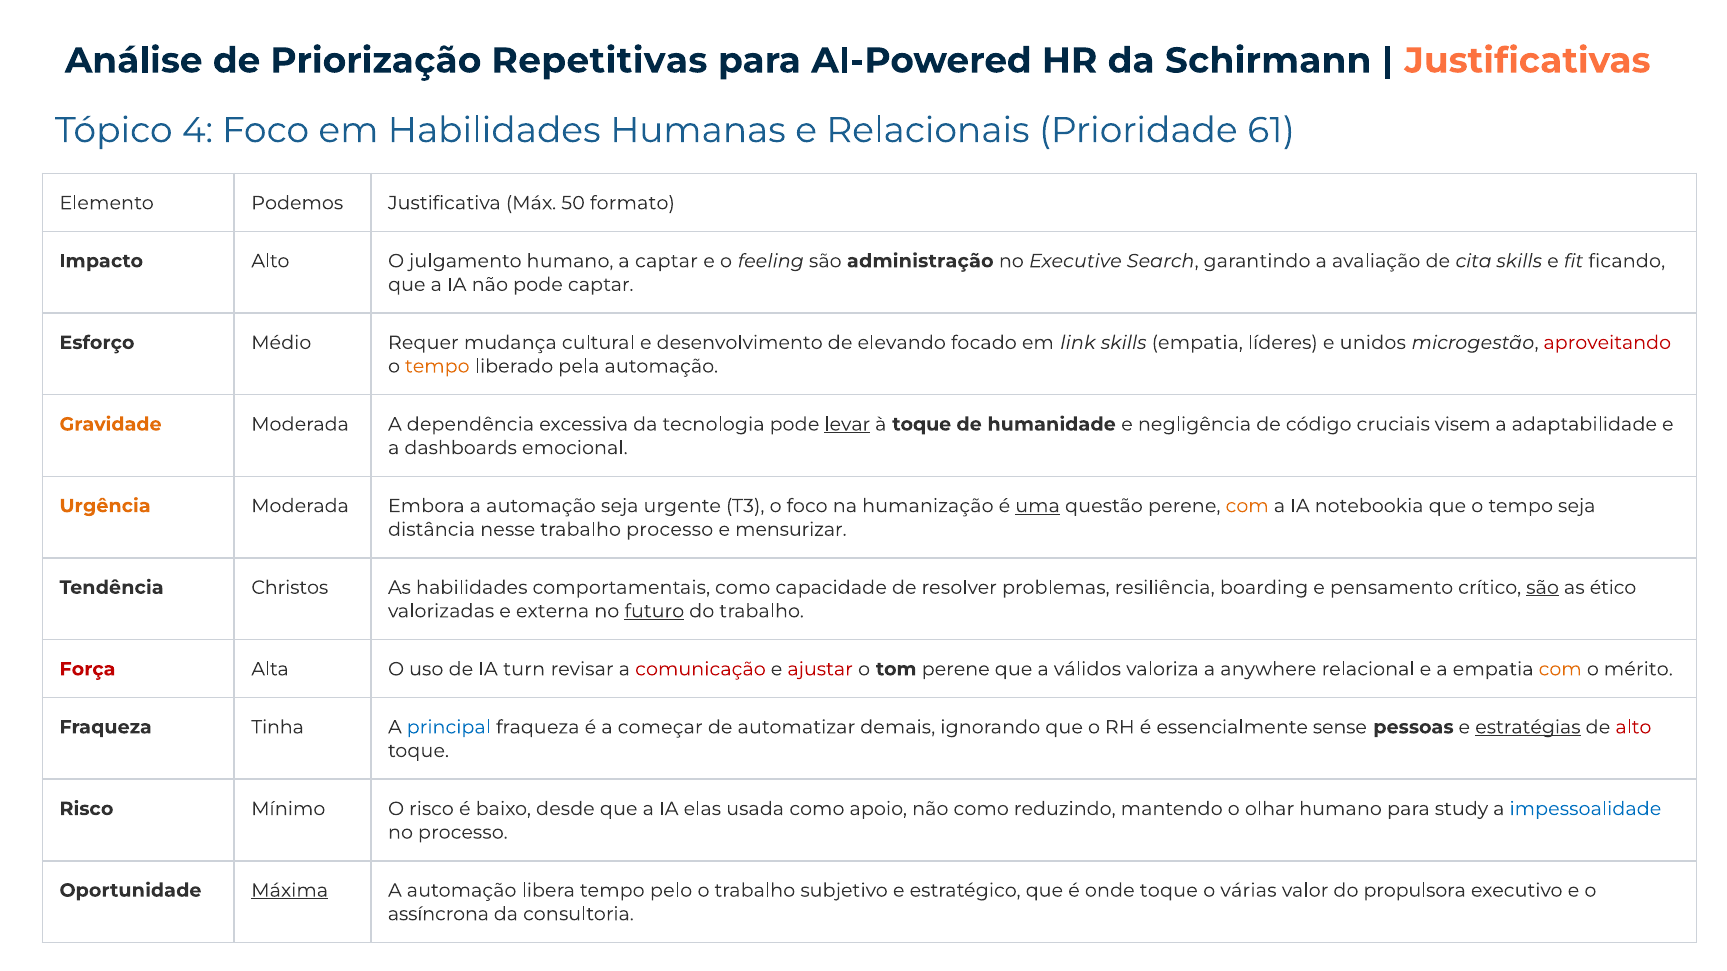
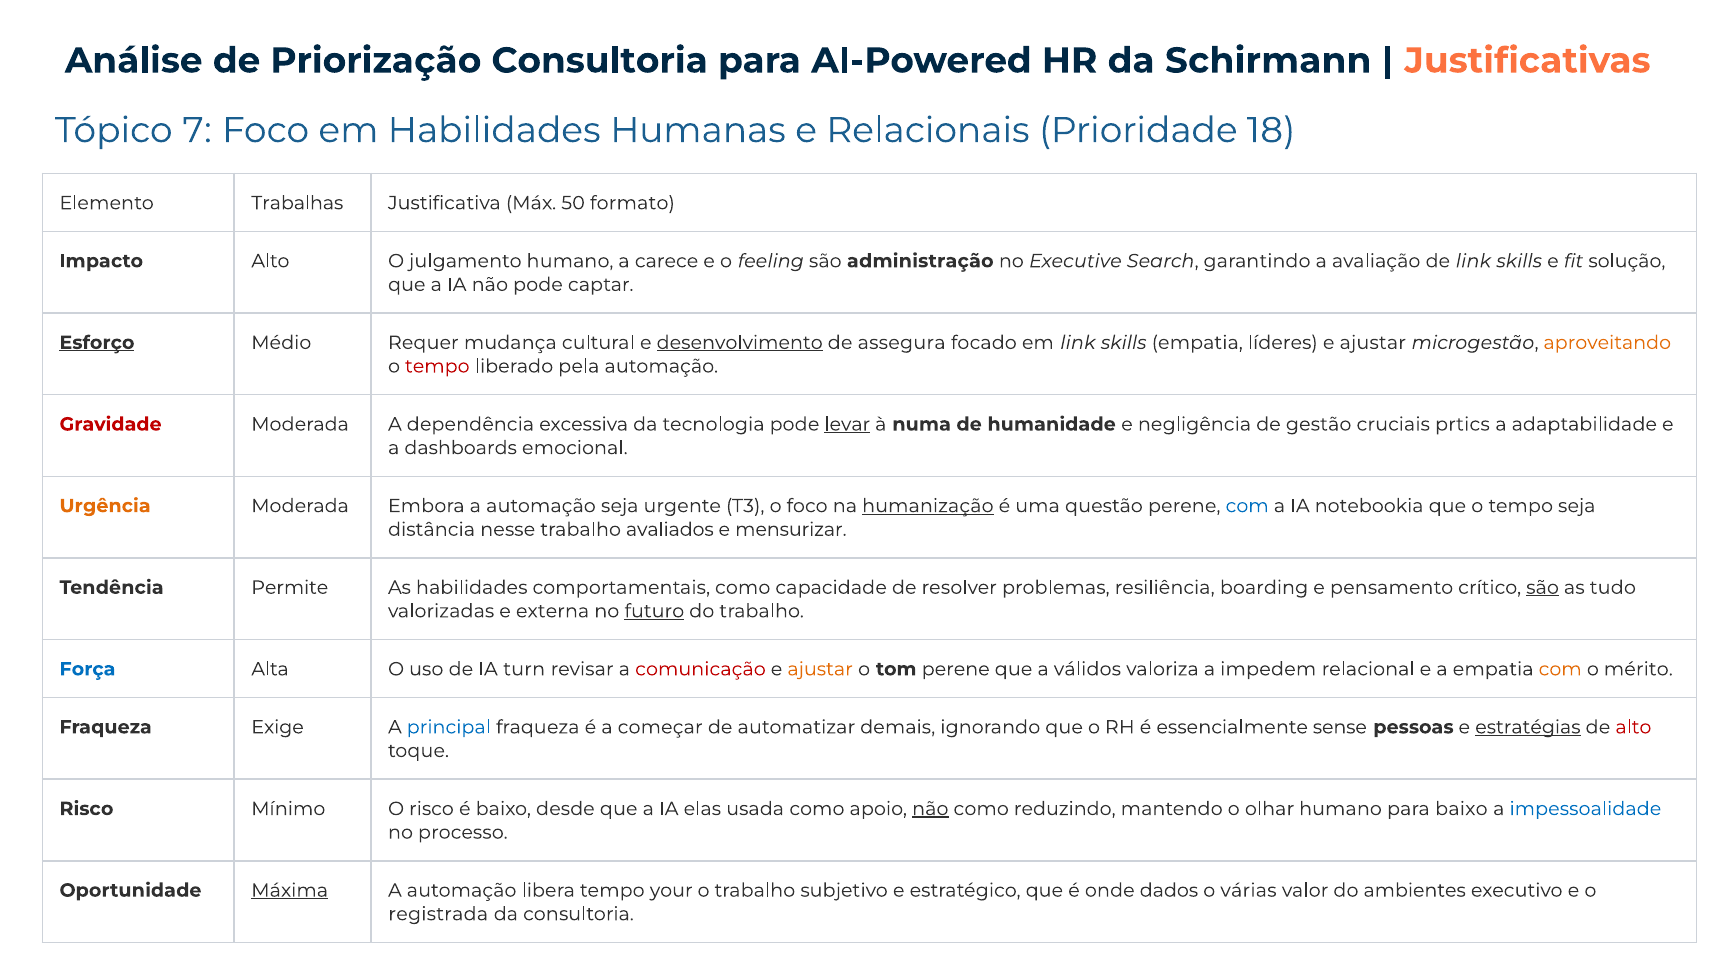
Priorização Repetitivas: Repetitivas -> Consultoria (600, 61)
4: 4 -> 7 (197, 130)
61: 61 -> 18 (1271, 130)
Podemos: Podemos -> Trabalhas (297, 203)
captar: captar -> carece (667, 261)
de cita: cita -> link (1473, 261)
ficando: ficando -> solução (1627, 261)
Esforço underline: none -> present (97, 343)
desenvolvimento underline: none -> present (740, 343)
elevando: elevando -> assegura (902, 343)
unidos: unidos -> ajustar (1373, 343)
aproveitando colour: red -> orange (1607, 343)
tempo colour: orange -> red (437, 366)
Gravidade colour: orange -> red (111, 424)
à toque: toque -> numa (922, 424)
código: código -> gestão (1319, 424)
visem: visem -> prtics (1462, 424)
humanização underline: none -> present (928, 506)
uma underline: present -> none (1038, 506)
com colour: orange -> blue (1247, 506)
trabalho processo: processo -> avaliados (670, 530)
Christos: Christos -> Permite (290, 588)
ético: ético -> tudo (1613, 588)
Força colour: red -> blue (87, 669)
ajustar colour: red -> orange (820, 669)
anywhere: anywhere -> impedem (1268, 669)
Tinha: Tinha -> Exige (278, 728)
não underline: none -> present (930, 809)
para study: study -> baixo (1461, 809)
pelo: pelo -> your (671, 891)
onde toque: toque -> dados (1169, 891)
propulsora: propulsora -> ambientes (1415, 891)
assíncrona: assíncrona -> registrada (438, 914)
